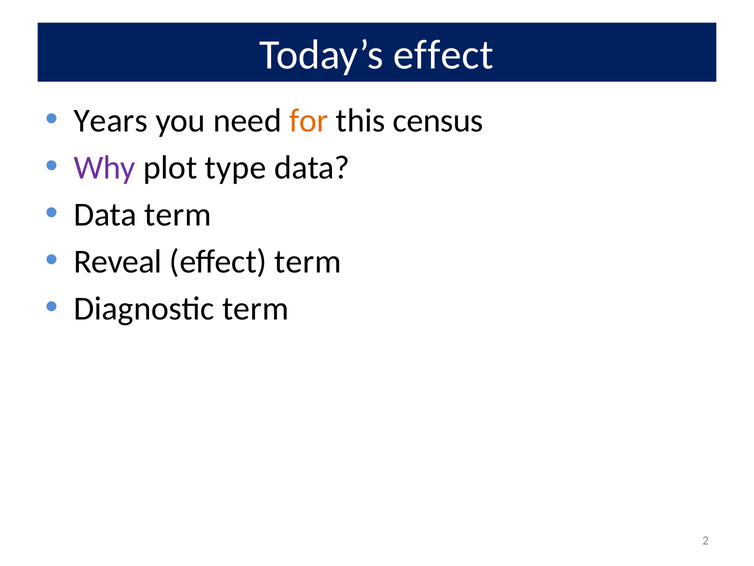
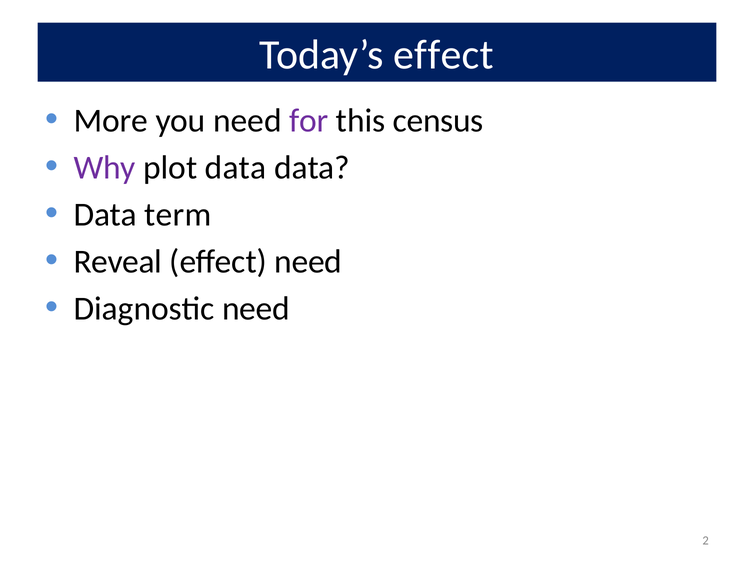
Years: Years -> More (111, 120)
for colour: orange -> purple (309, 120)
plot type: type -> data (236, 167)
effect term: term -> need (308, 261)
Diagnostic term: term -> need (256, 308)
